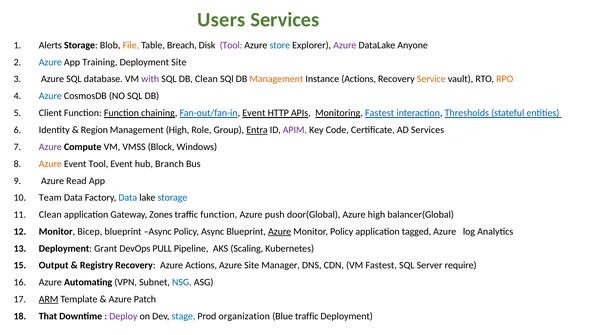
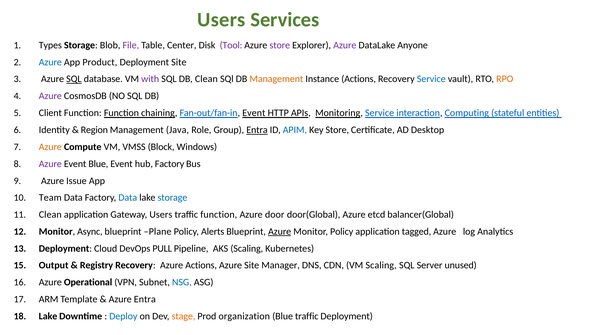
Alerts: Alerts -> Types (50, 45)
File colour: orange -> purple (131, 45)
Breach: Breach -> Center (182, 45)
store colour: blue -> purple (280, 45)
Training: Training -> Product (100, 62)
SQL underline: none -> present (74, 79)
Service colour: orange -> blue (431, 79)
Azure colour: blue -> purple (50, 96)
Monitoring Fastest: Fastest -> Service (380, 113)
Thresholds: Thresholds -> Computing (467, 113)
Management High: High -> Java (177, 130)
APIM colour: purple -> blue (295, 130)
Key Code: Code -> Store (337, 130)
AD Services: Services -> Desktop (428, 130)
Azure colour: purple -> orange (50, 147)
Azure colour: orange -> purple (50, 164)
Event Tool: Tool -> Blue (98, 164)
hub Branch: Branch -> Factory (170, 164)
Read: Read -> Issue (76, 181)
Gateway Zones: Zones -> Users (161, 214)
push: push -> door (275, 214)
Azure high: high -> etcd (376, 214)
Bicep: Bicep -> Async (90, 231)
blueprint Async: Async -> Plane (158, 231)
Policy Async: Async -> Alerts (213, 231)
Grant: Grant -> Cloud (106, 248)
VM Fastest: Fastest -> Scaling (381, 265)
require: require -> unused (461, 265)
Automating: Automating -> Operational (88, 282)
ARM underline: present -> none (49, 299)
Azure Patch: Patch -> Entra (145, 299)
That: That -> Lake (48, 316)
Deploy colour: purple -> blue (123, 316)
stage colour: blue -> orange (183, 316)
